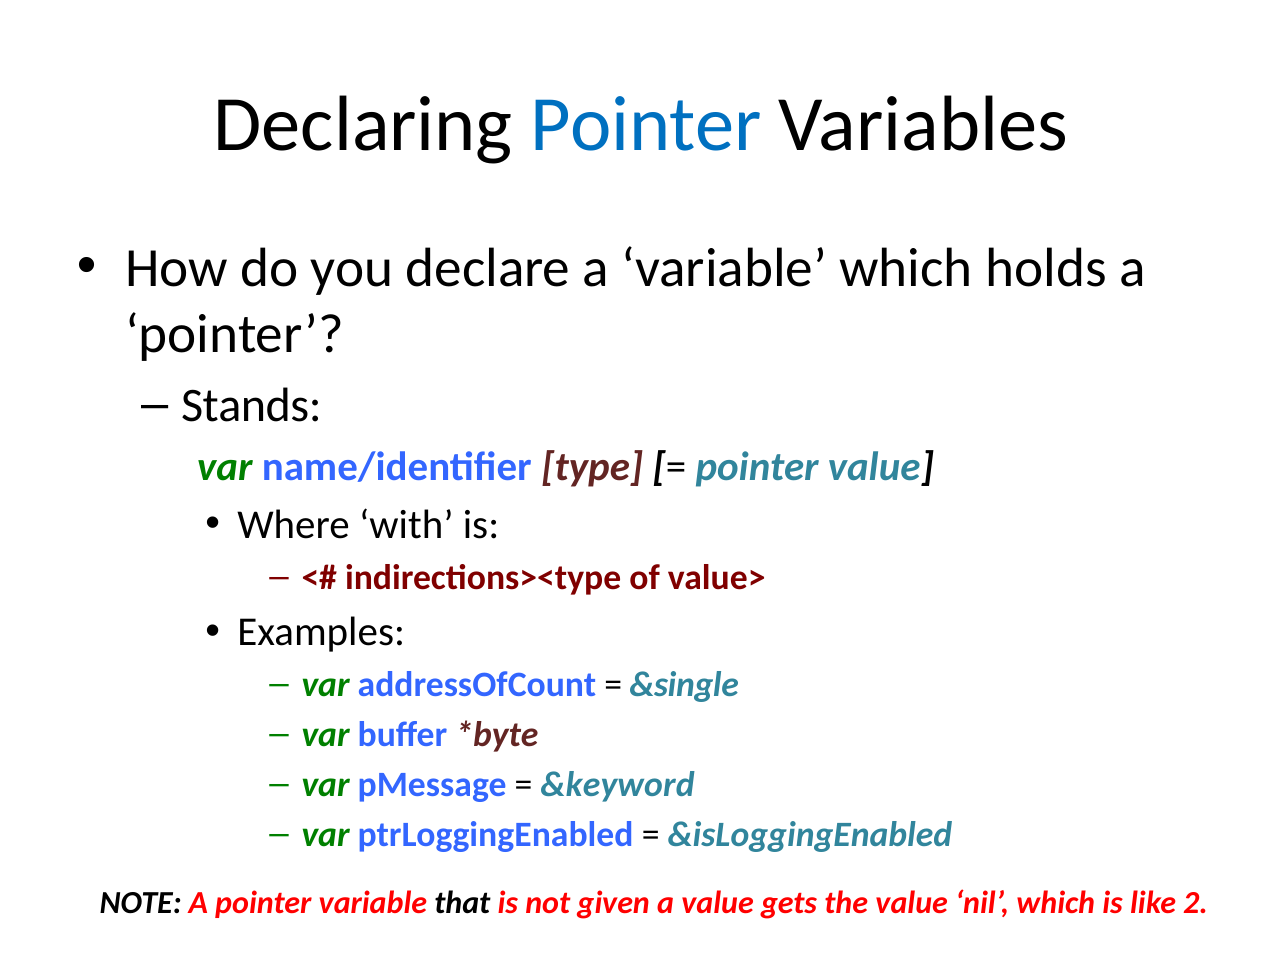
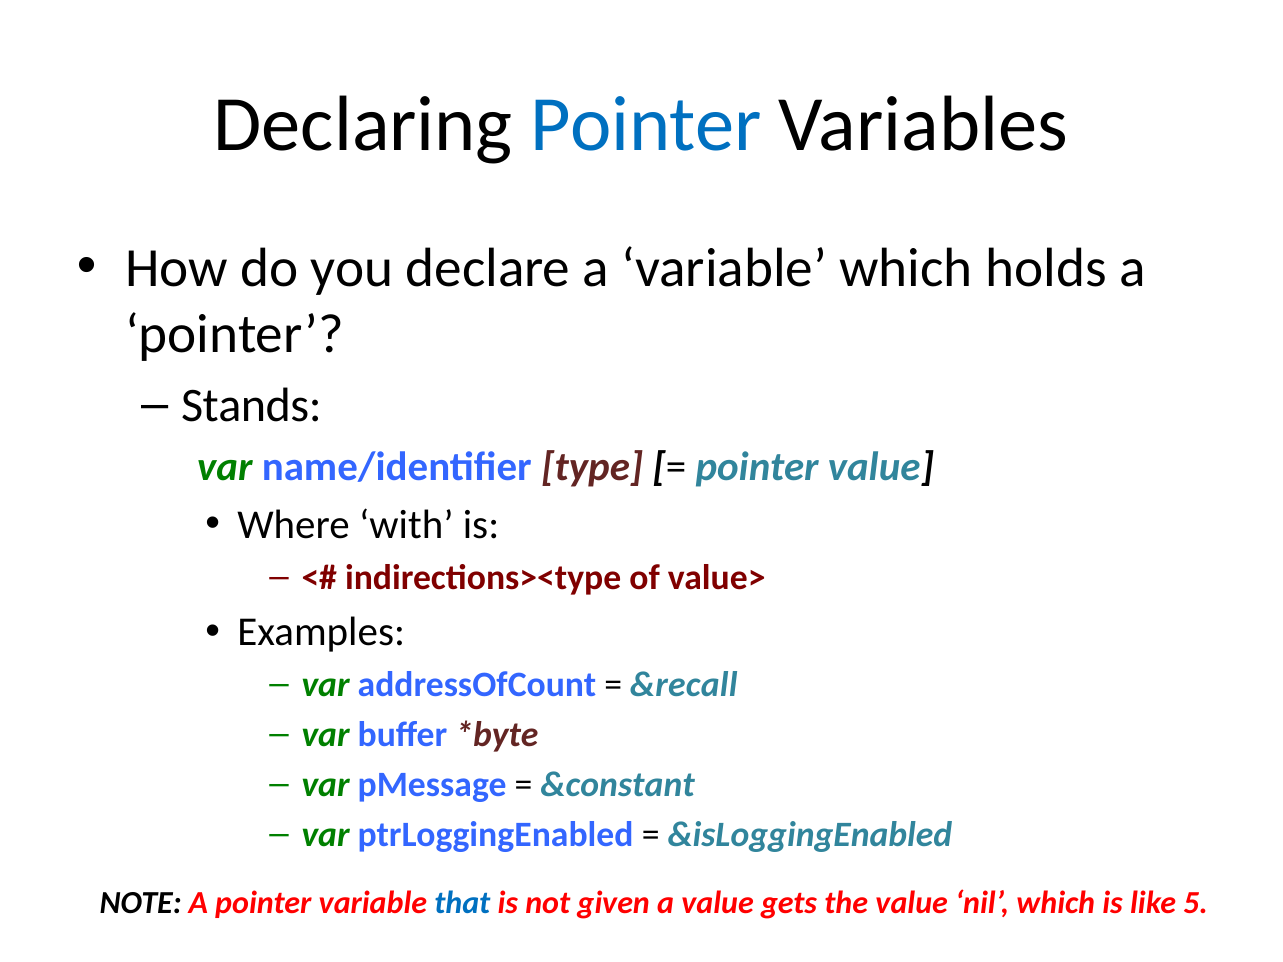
&single: &single -> &recall (684, 685)
&keyword: &keyword -> &constant (618, 785)
that colour: black -> blue (462, 904)
2: 2 -> 5 (1196, 904)
